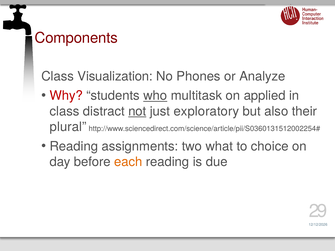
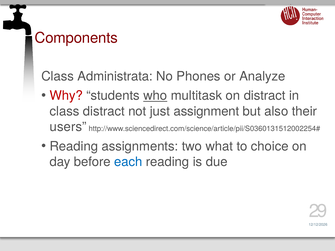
Visualization: Visualization -> Administrata (115, 76)
on applied: applied -> distract (265, 96)
not underline: present -> none (137, 111)
exploratory: exploratory -> assignment (206, 111)
plural: plural -> users (68, 127)
each colour: orange -> blue (128, 162)
